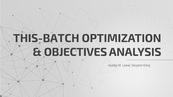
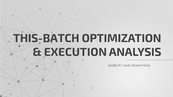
OBJECTIVES: OBJECTIVES -> EXECUTION (75, 52)
